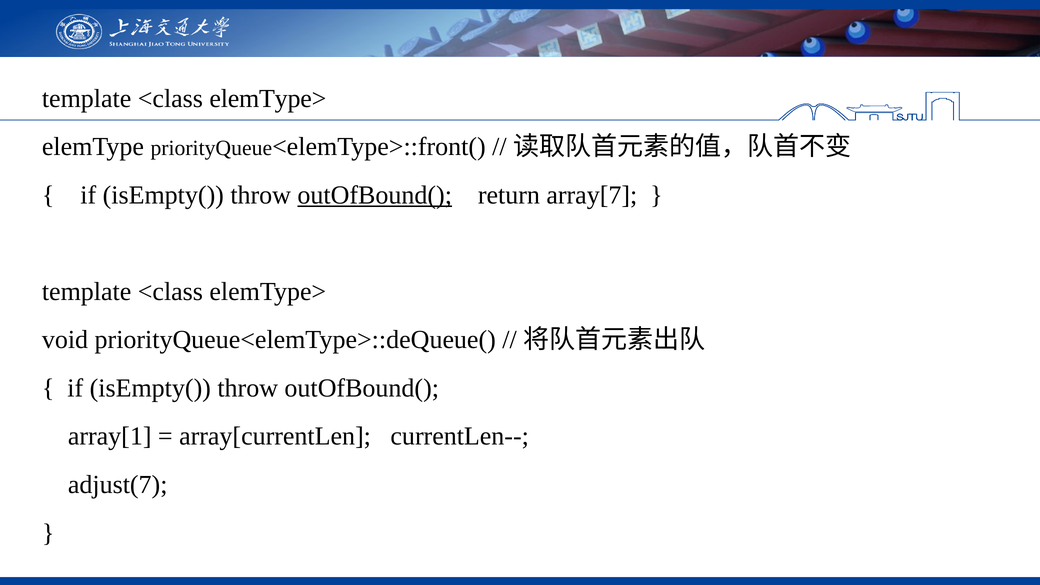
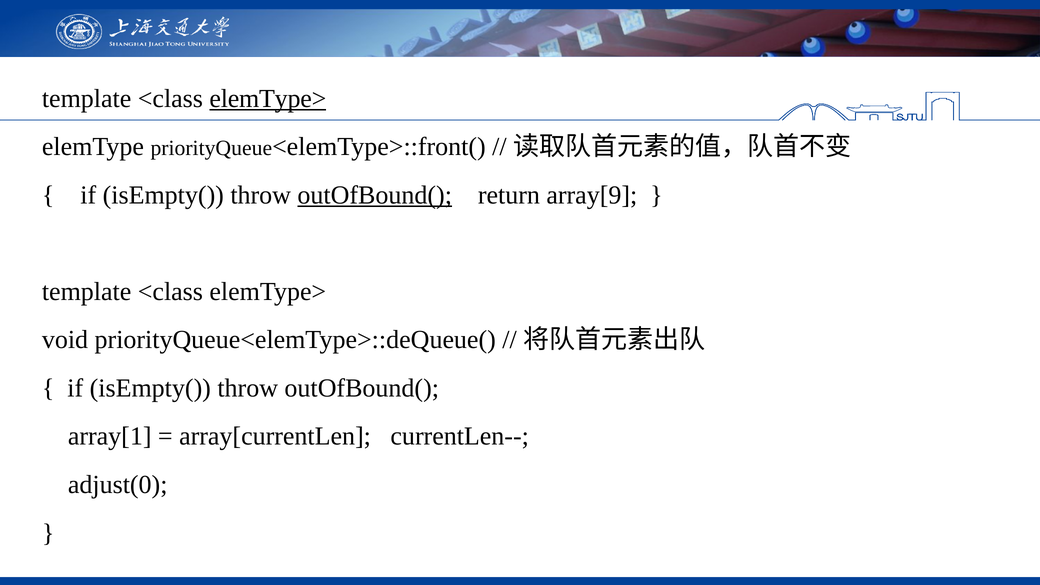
elemType> underline: none -> present (268, 98)
array[7: array[7 -> array[9 (592, 195)
adjust(7: adjust(7 -> adjust(0 (118, 485)
